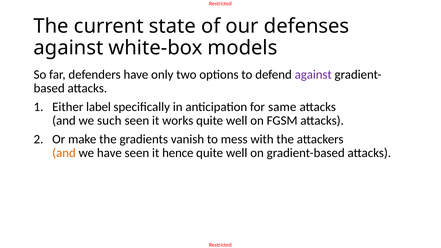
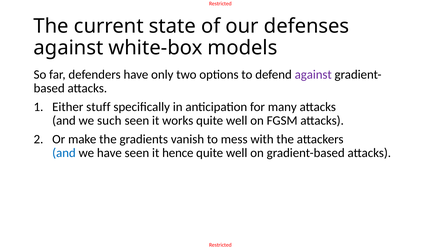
label: label -> stuff (98, 107)
same: same -> many (282, 107)
and colour: orange -> blue (64, 153)
